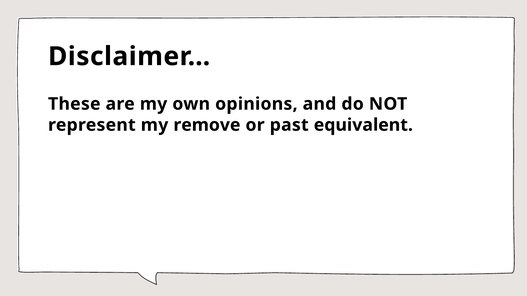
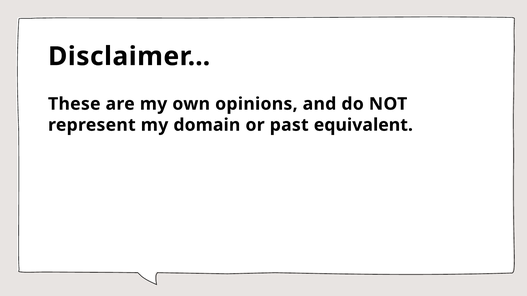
remove: remove -> domain (207, 125)
